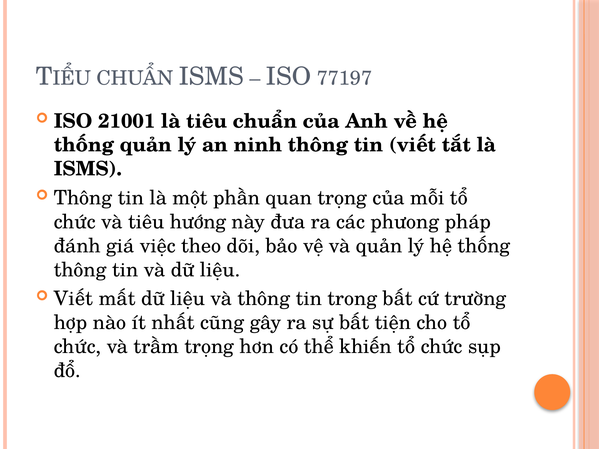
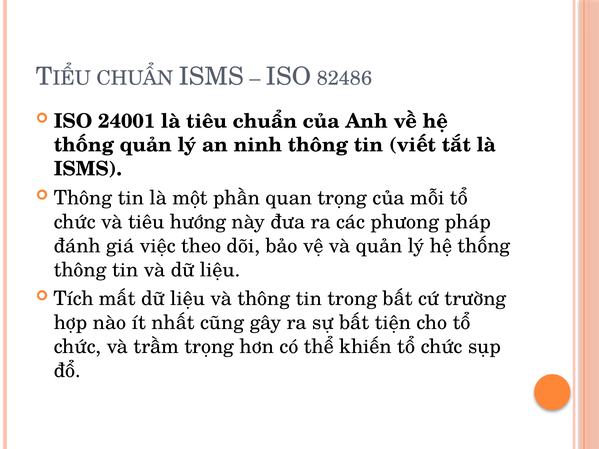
77197: 77197 -> 82486 (344, 78)
21001: 21001 -> 24001 (127, 121)
Viết: Viết -> Tích (74, 299)
